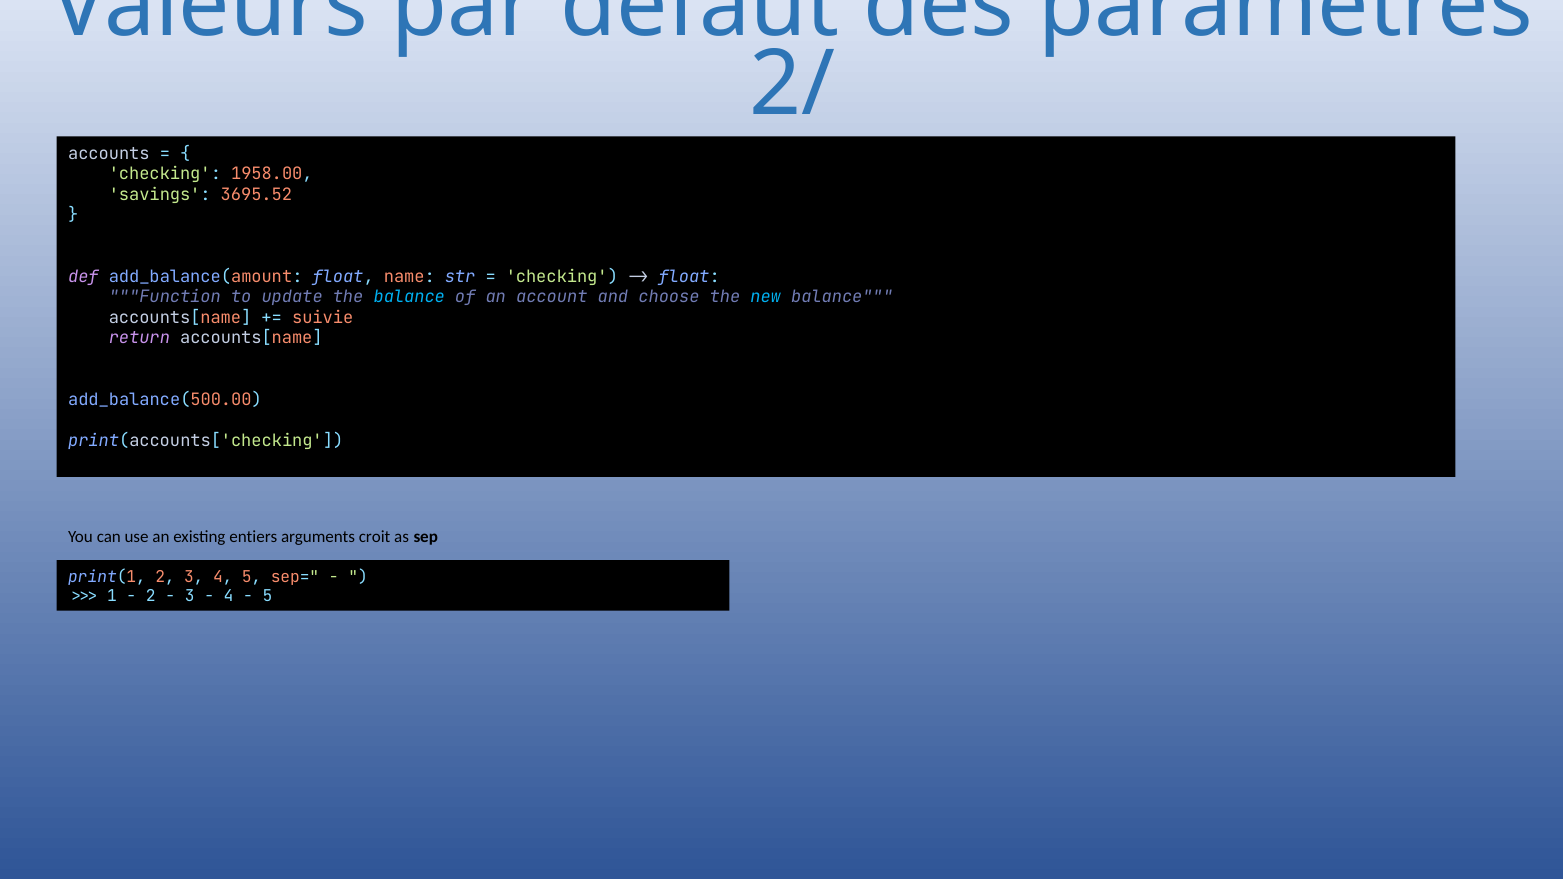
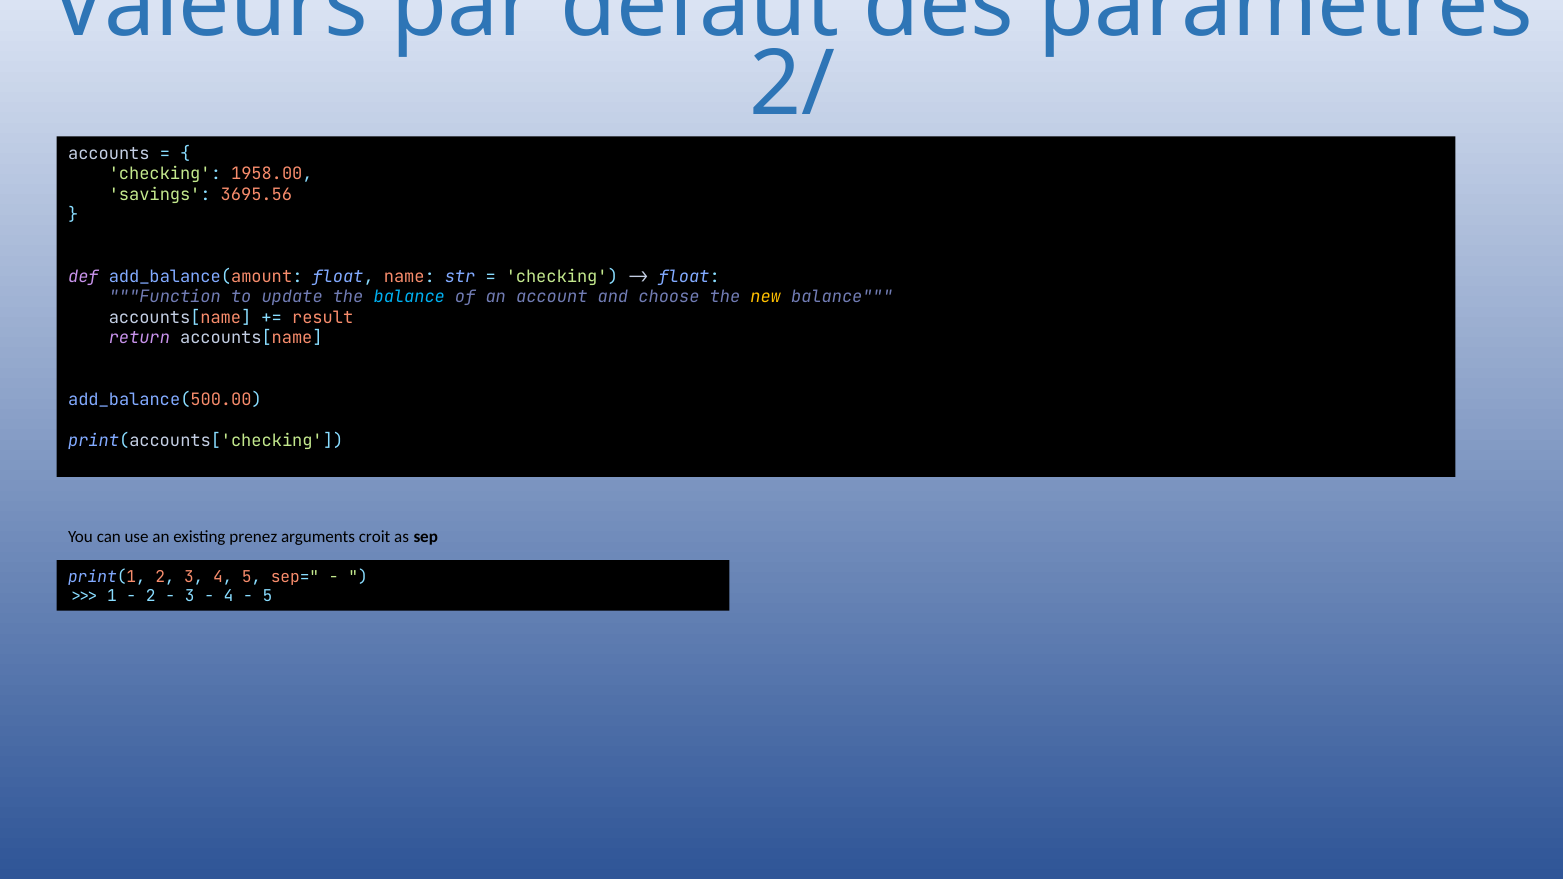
3695.52: 3695.52 -> 3695.56 (256, 195)
new colour: light blue -> yellow (766, 297)
suivie: suivie -> result (323, 318)
entiers: entiers -> prenez (253, 537)
